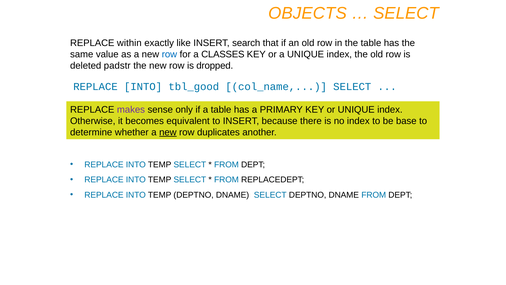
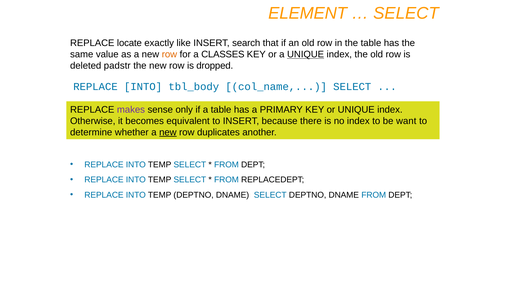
OBJECTS: OBJECTS -> ELEMENT (308, 13)
within: within -> locate (129, 43)
row colour: blue -> orange (169, 54)
UNIQUE underline: none -> present (306, 54)
tbl_good: tbl_good -> tbl_body (194, 86)
base: base -> want (406, 121)
